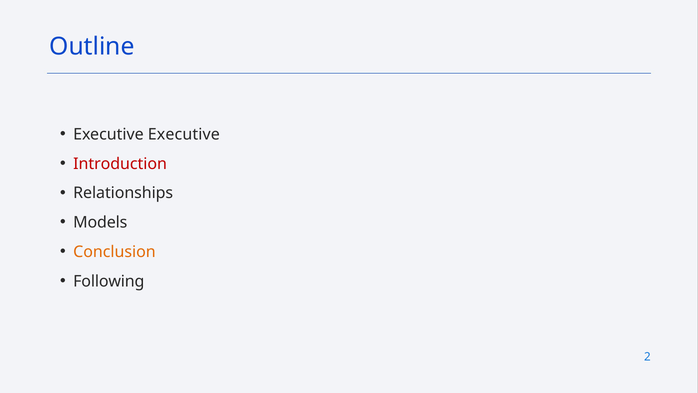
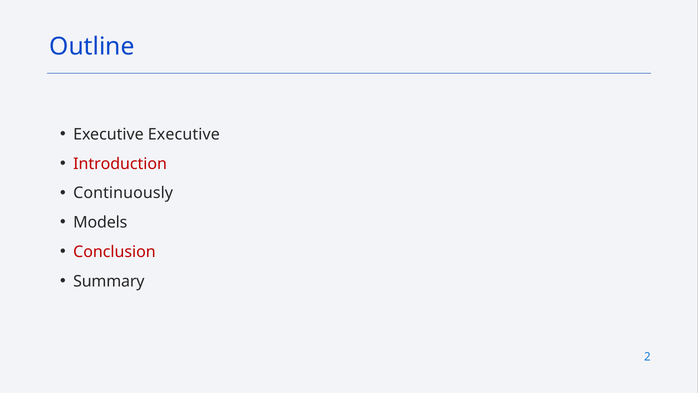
Relationships: Relationships -> Continuously (123, 193)
Conclusion colour: orange -> red (114, 252)
Following: Following -> Summary (109, 281)
